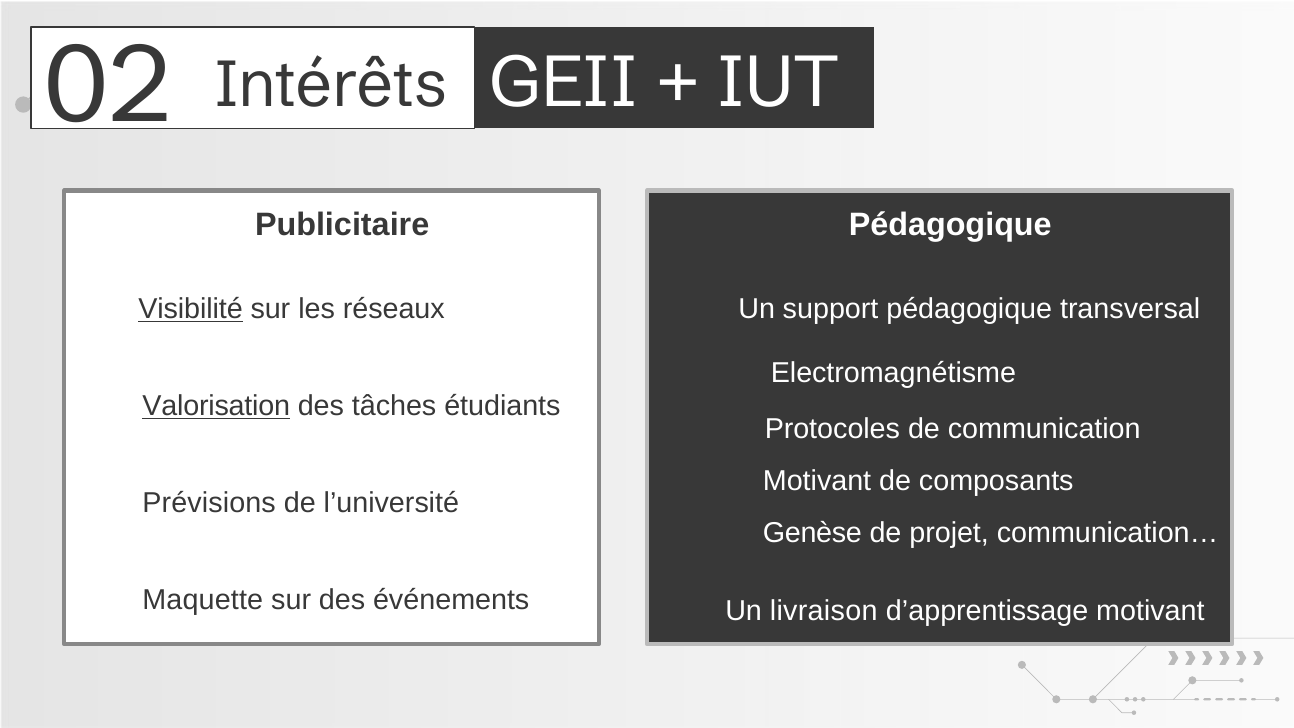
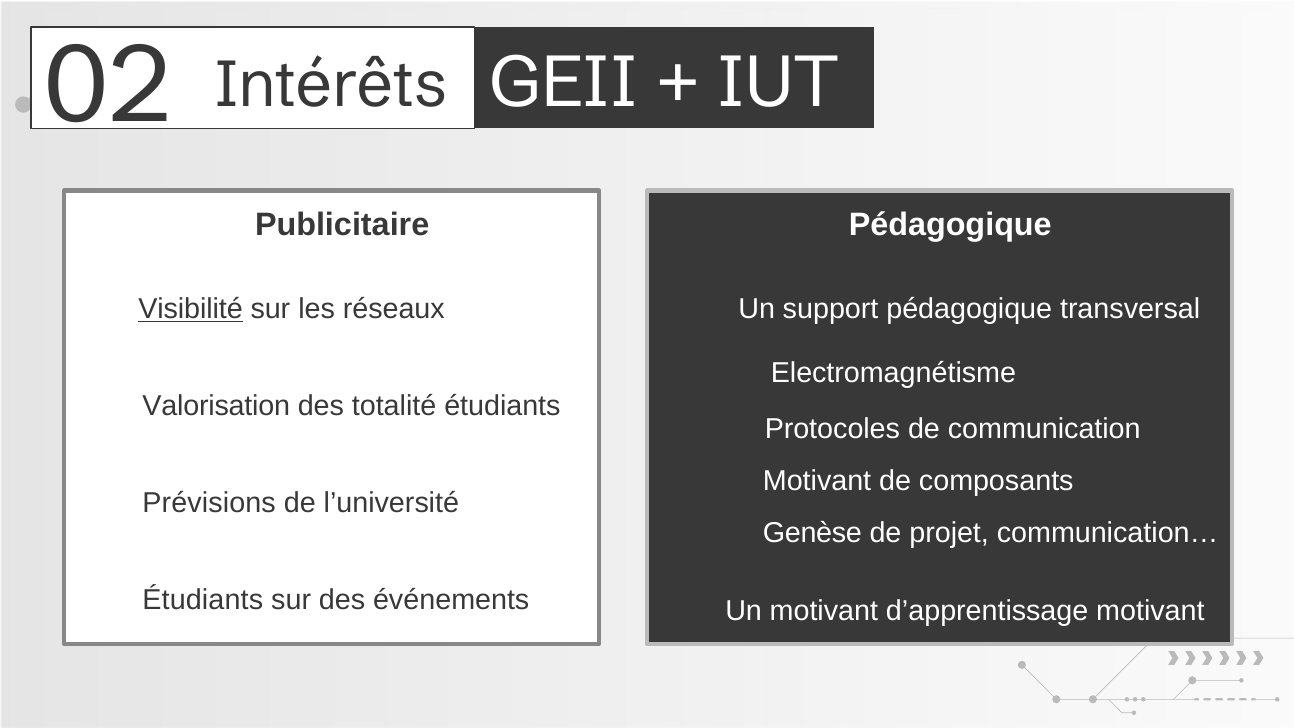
Valorisation underline: present -> none (216, 406)
tâches: tâches -> totalité (394, 406)
Maquette: Maquette -> Étudiants (203, 600)
Un livraison: livraison -> motivant (824, 611)
